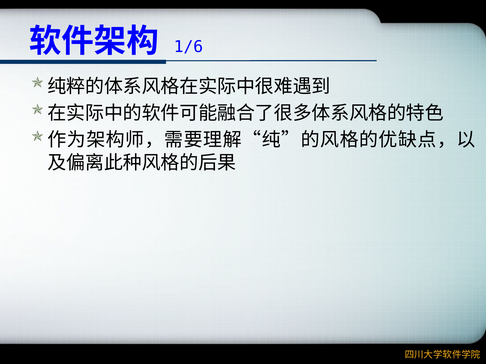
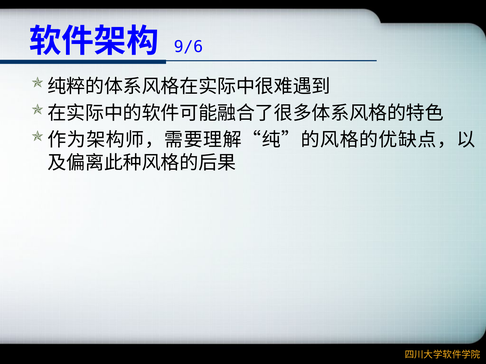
1/6: 1/6 -> 9/6 (188, 47)
